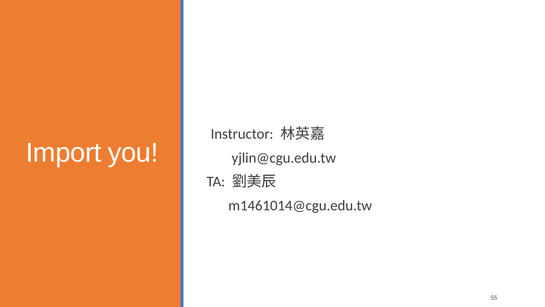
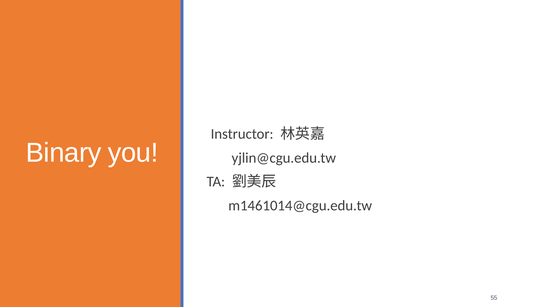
Import: Import -> Binary (64, 153)
